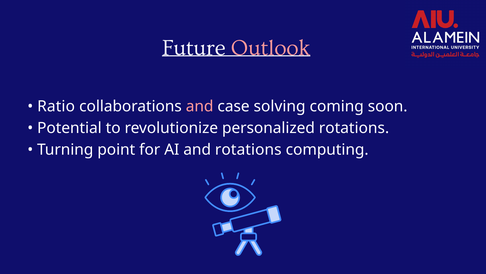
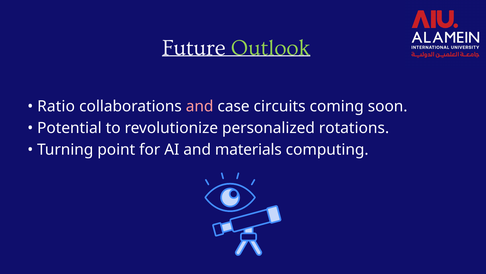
Outlook colour: pink -> light green (271, 48)
solving: solving -> circuits (280, 106)
and rotations: rotations -> materials (248, 149)
